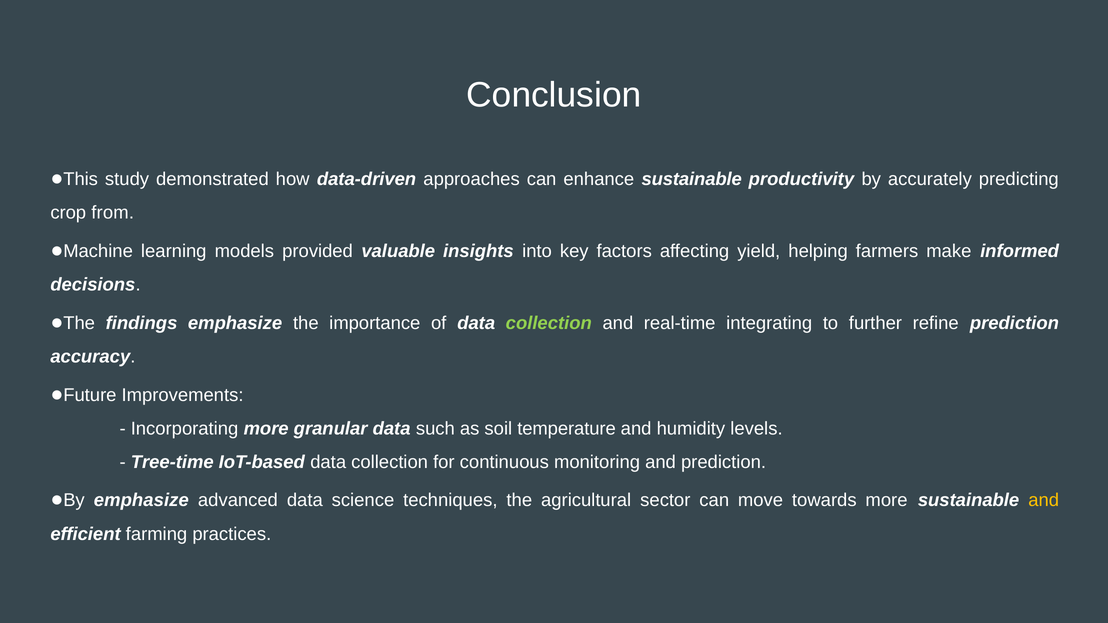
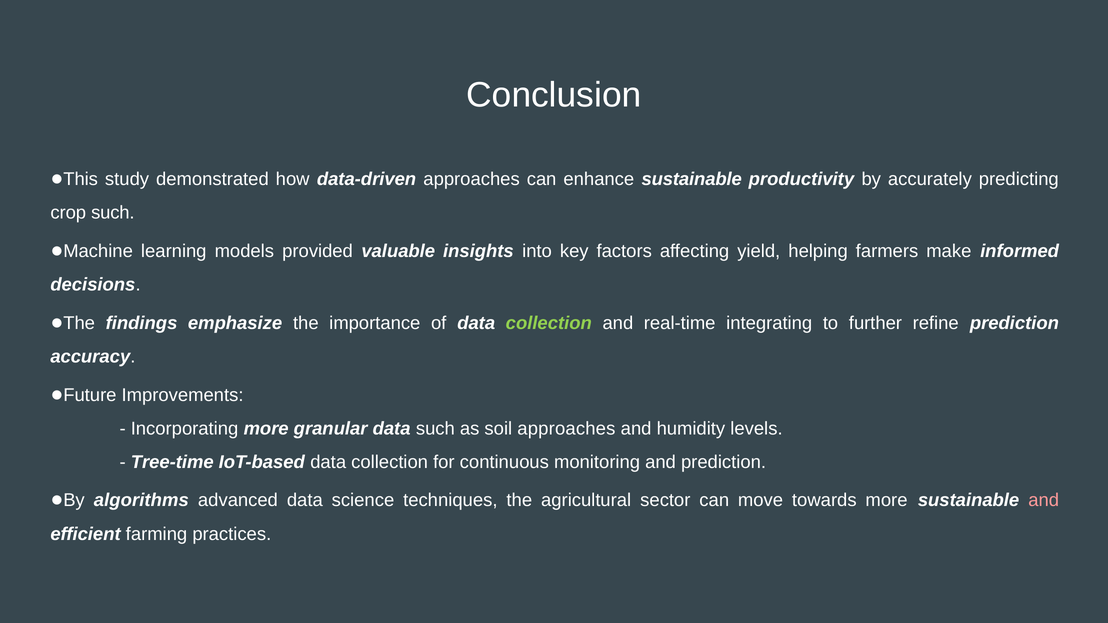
crop from: from -> such (113, 213)
soil temperature: temperature -> approaches (566, 429)
●By emphasize: emphasize -> algorithms (141, 500)
and colour: yellow -> pink (1044, 500)
